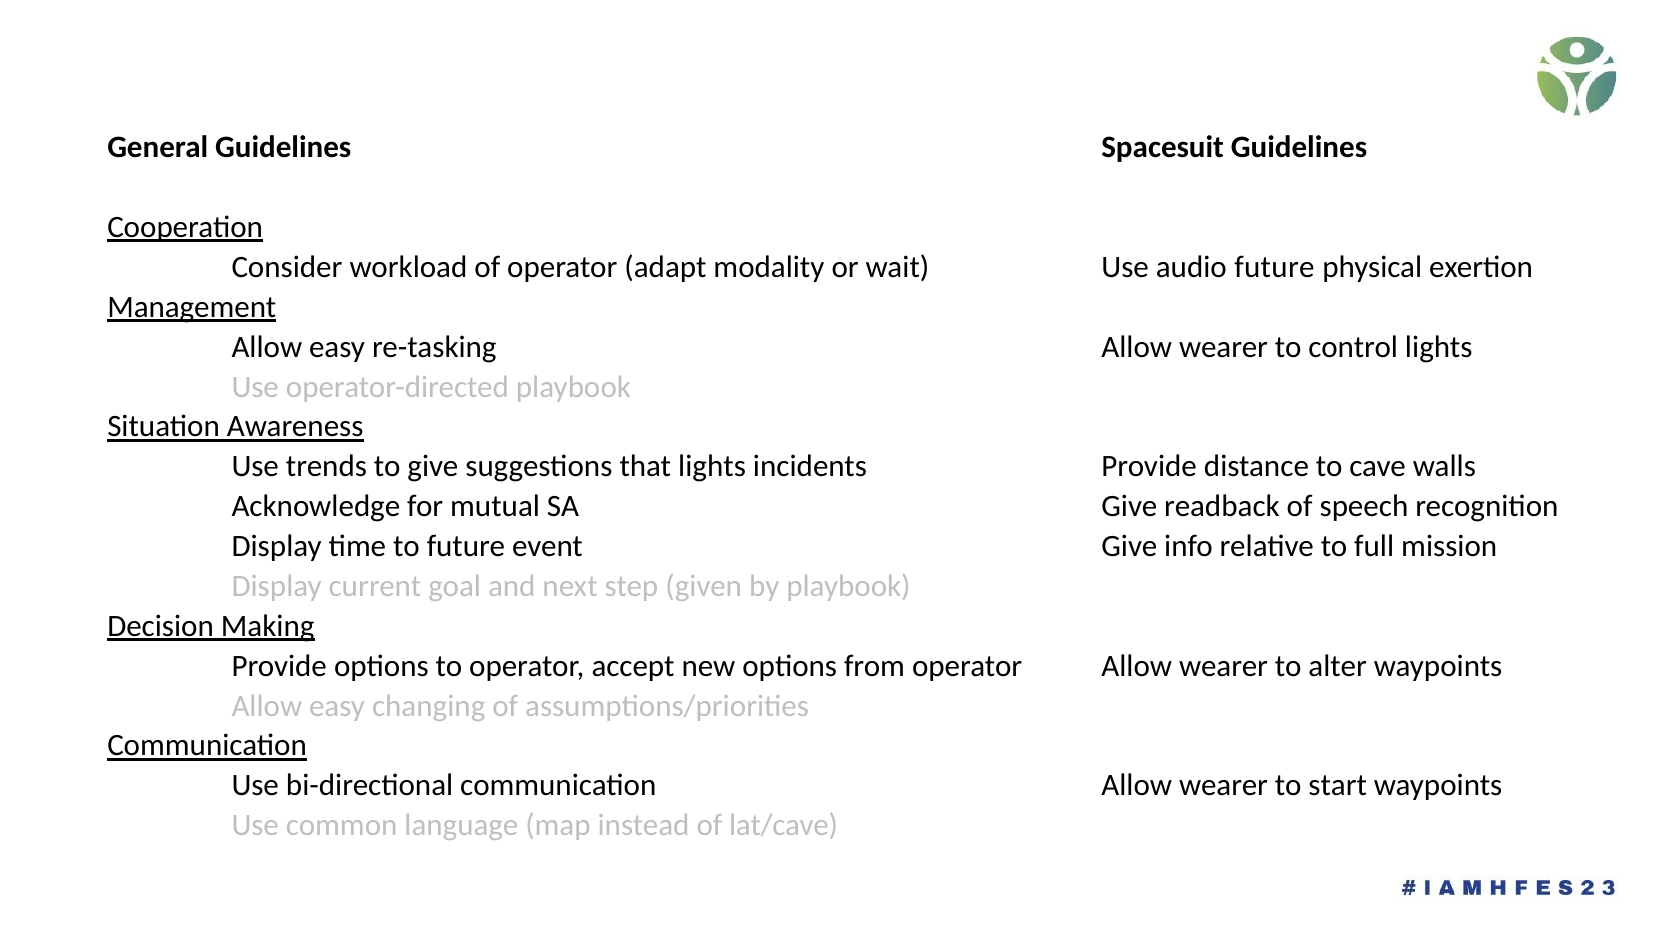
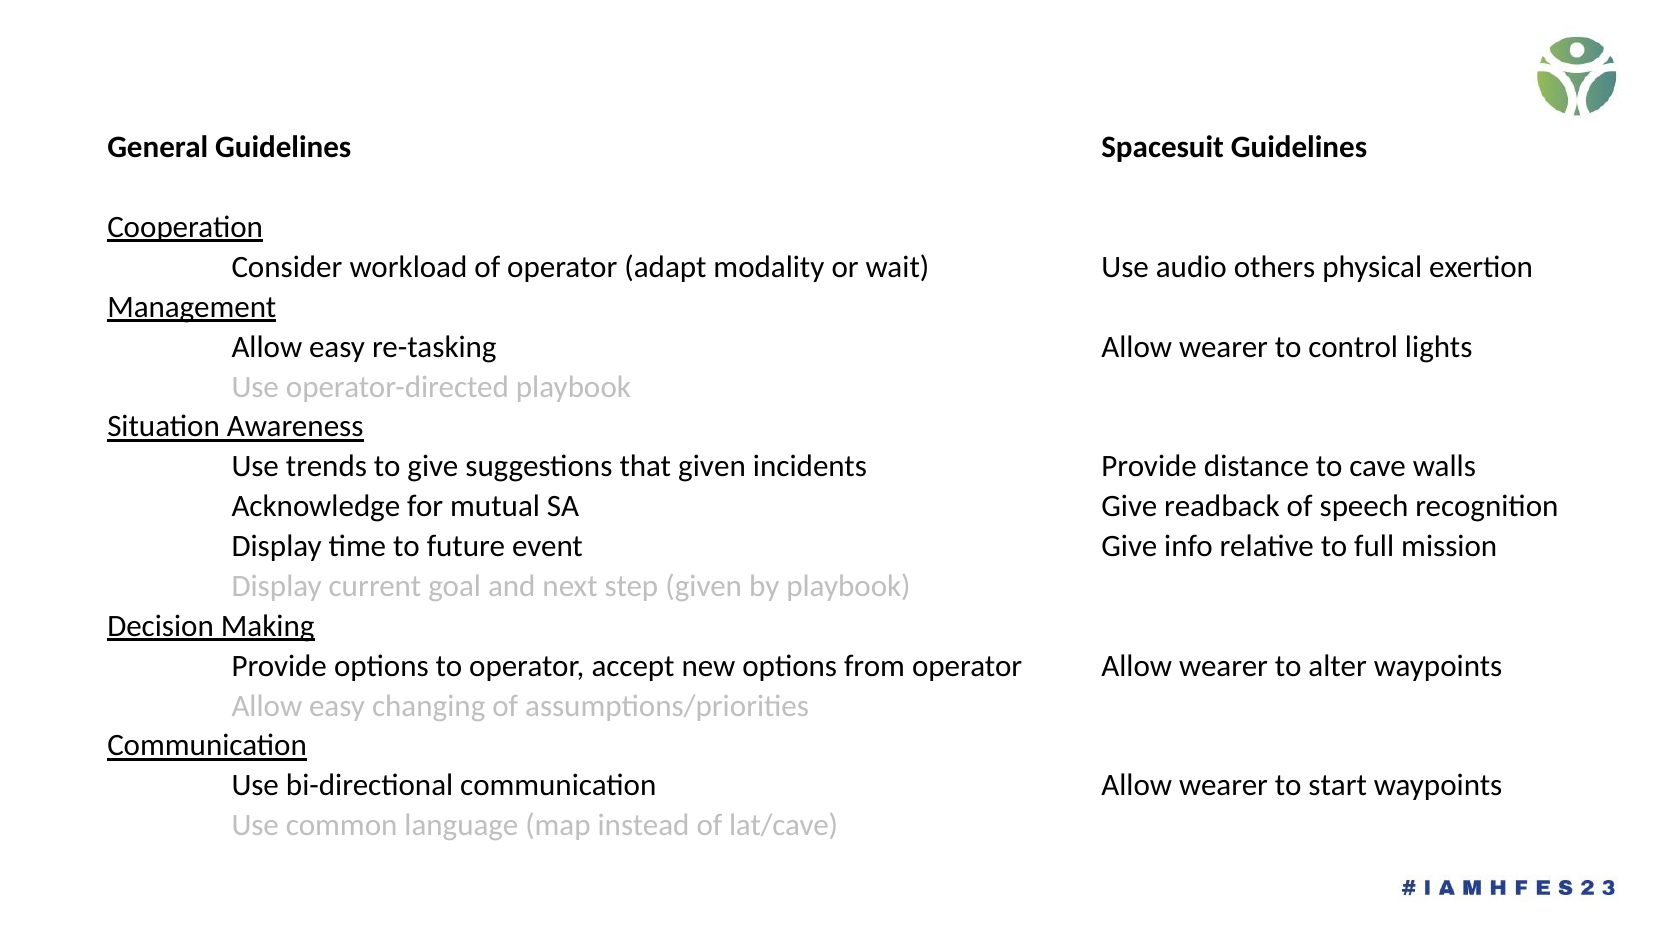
audio future: future -> others (1275, 267)
that lights: lights -> given (712, 467)
